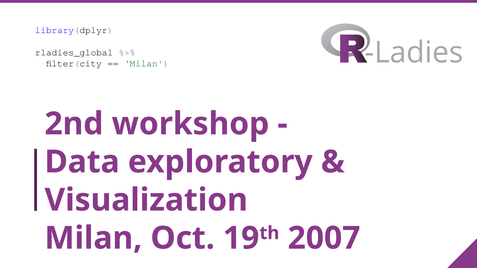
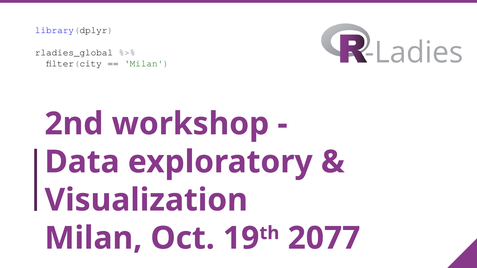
2007: 2007 -> 2077 (324, 238)
